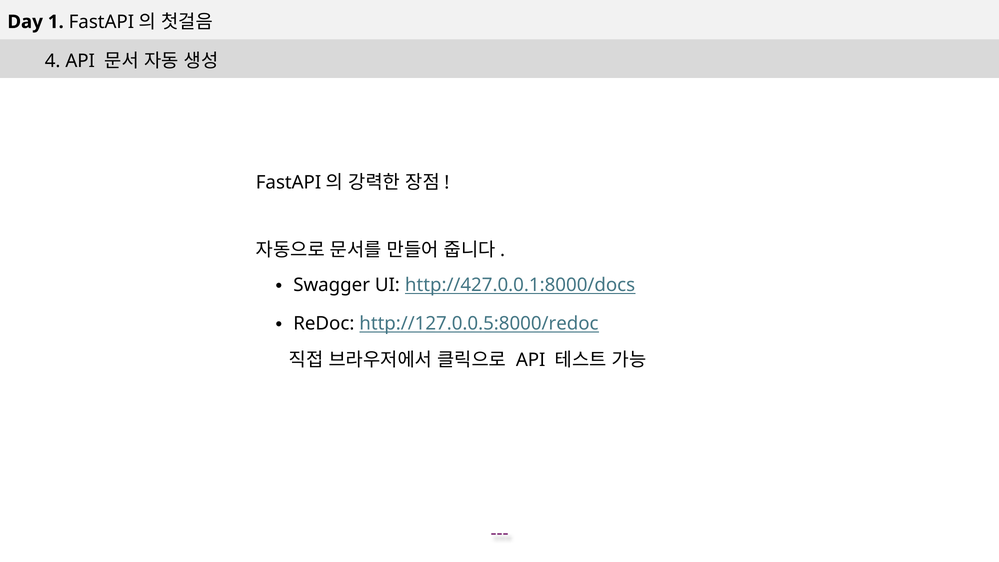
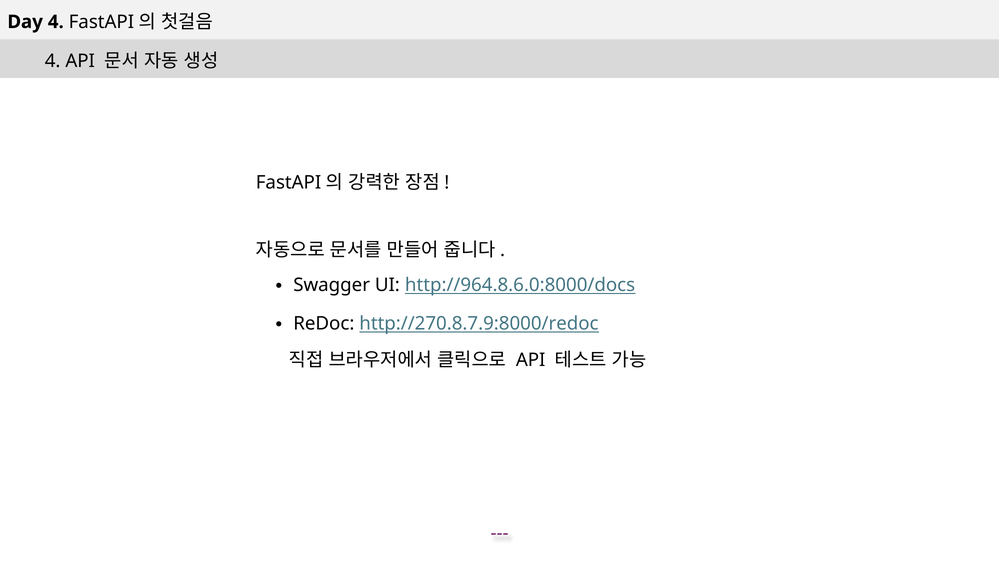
Day 1: 1 -> 4 (56, 22)
http://427.0.0.1:8000/docs: http://427.0.0.1:8000/docs -> http://964.8.6.0:8000/docs (520, 285)
http://127.0.0.5:8000/redoc: http://127.0.0.5:8000/redoc -> http://270.8.7.9:8000/redoc (479, 323)
